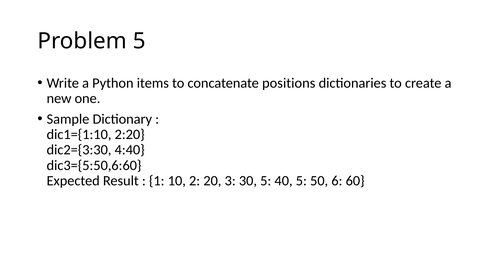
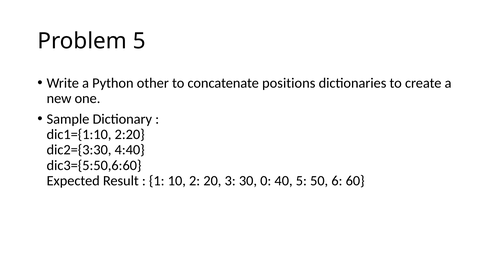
items: items -> other (153, 83)
30 5: 5 -> 0 (266, 181)
